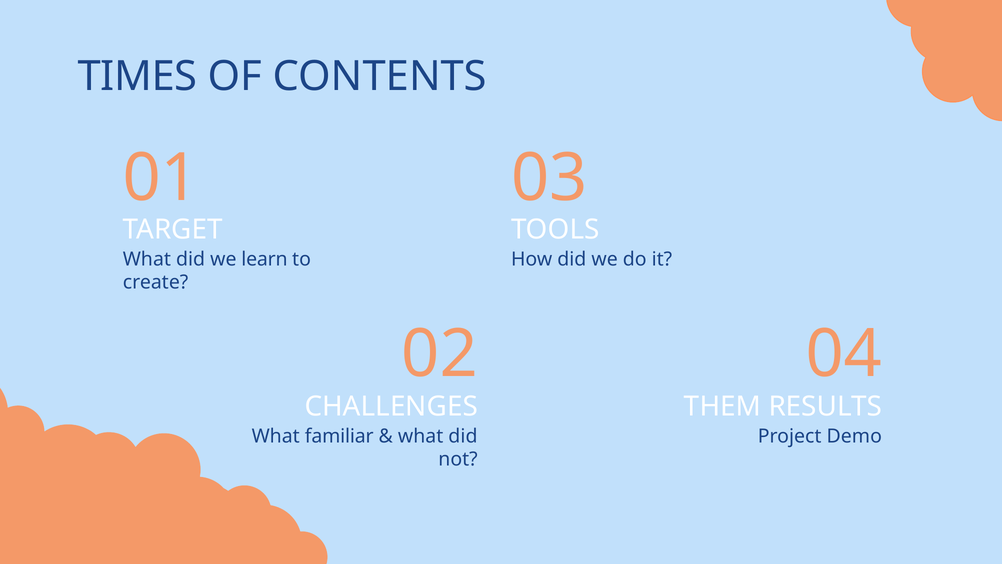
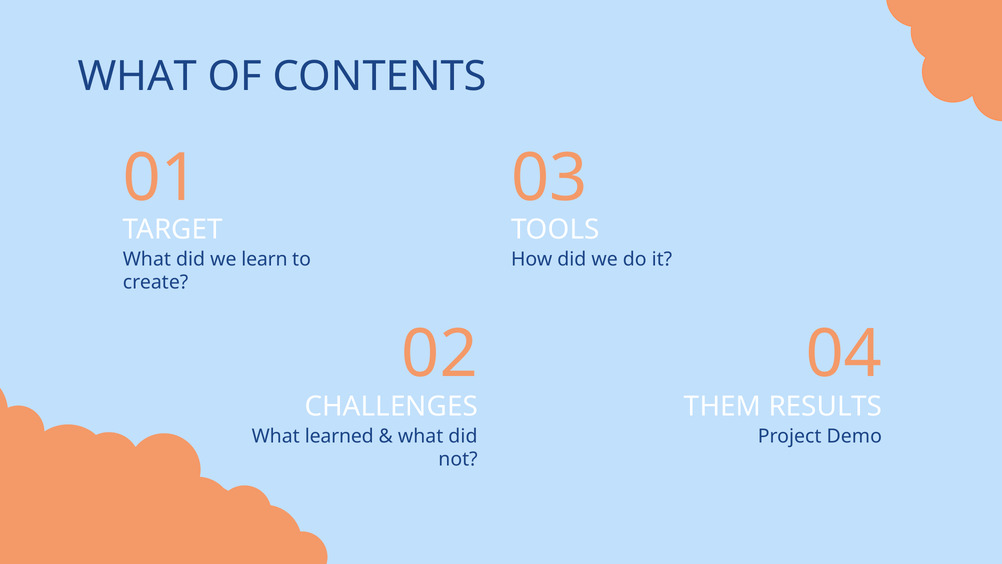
TIMES: TIMES -> WHAT (137, 76)
familiar: familiar -> learned (339, 436)
